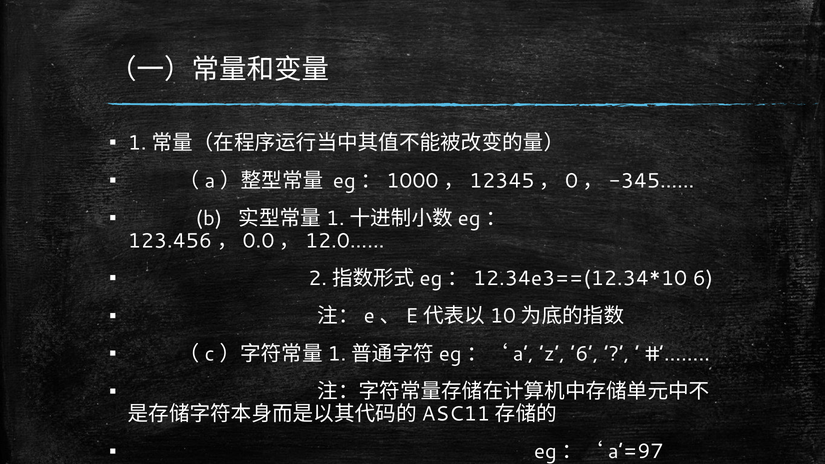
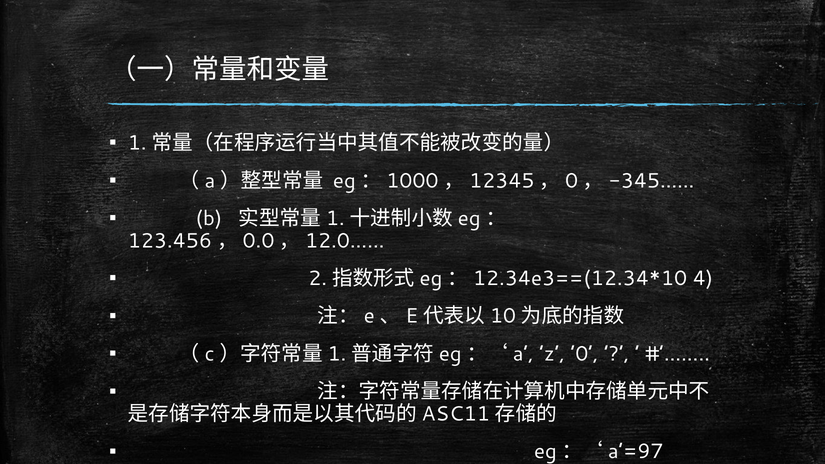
6: 6 -> 4 (703, 279)
’6: ’6 -> ’0 (585, 354)
